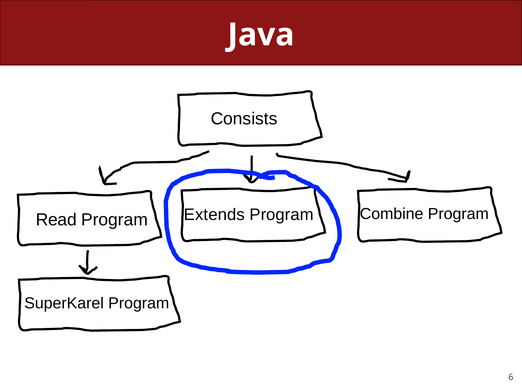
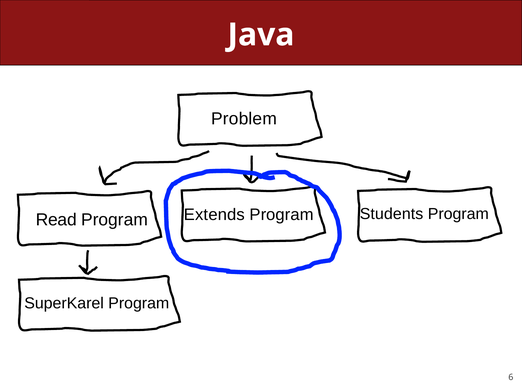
Consists: Consists -> Problem (244, 119)
Combine: Combine -> Students (392, 214)
